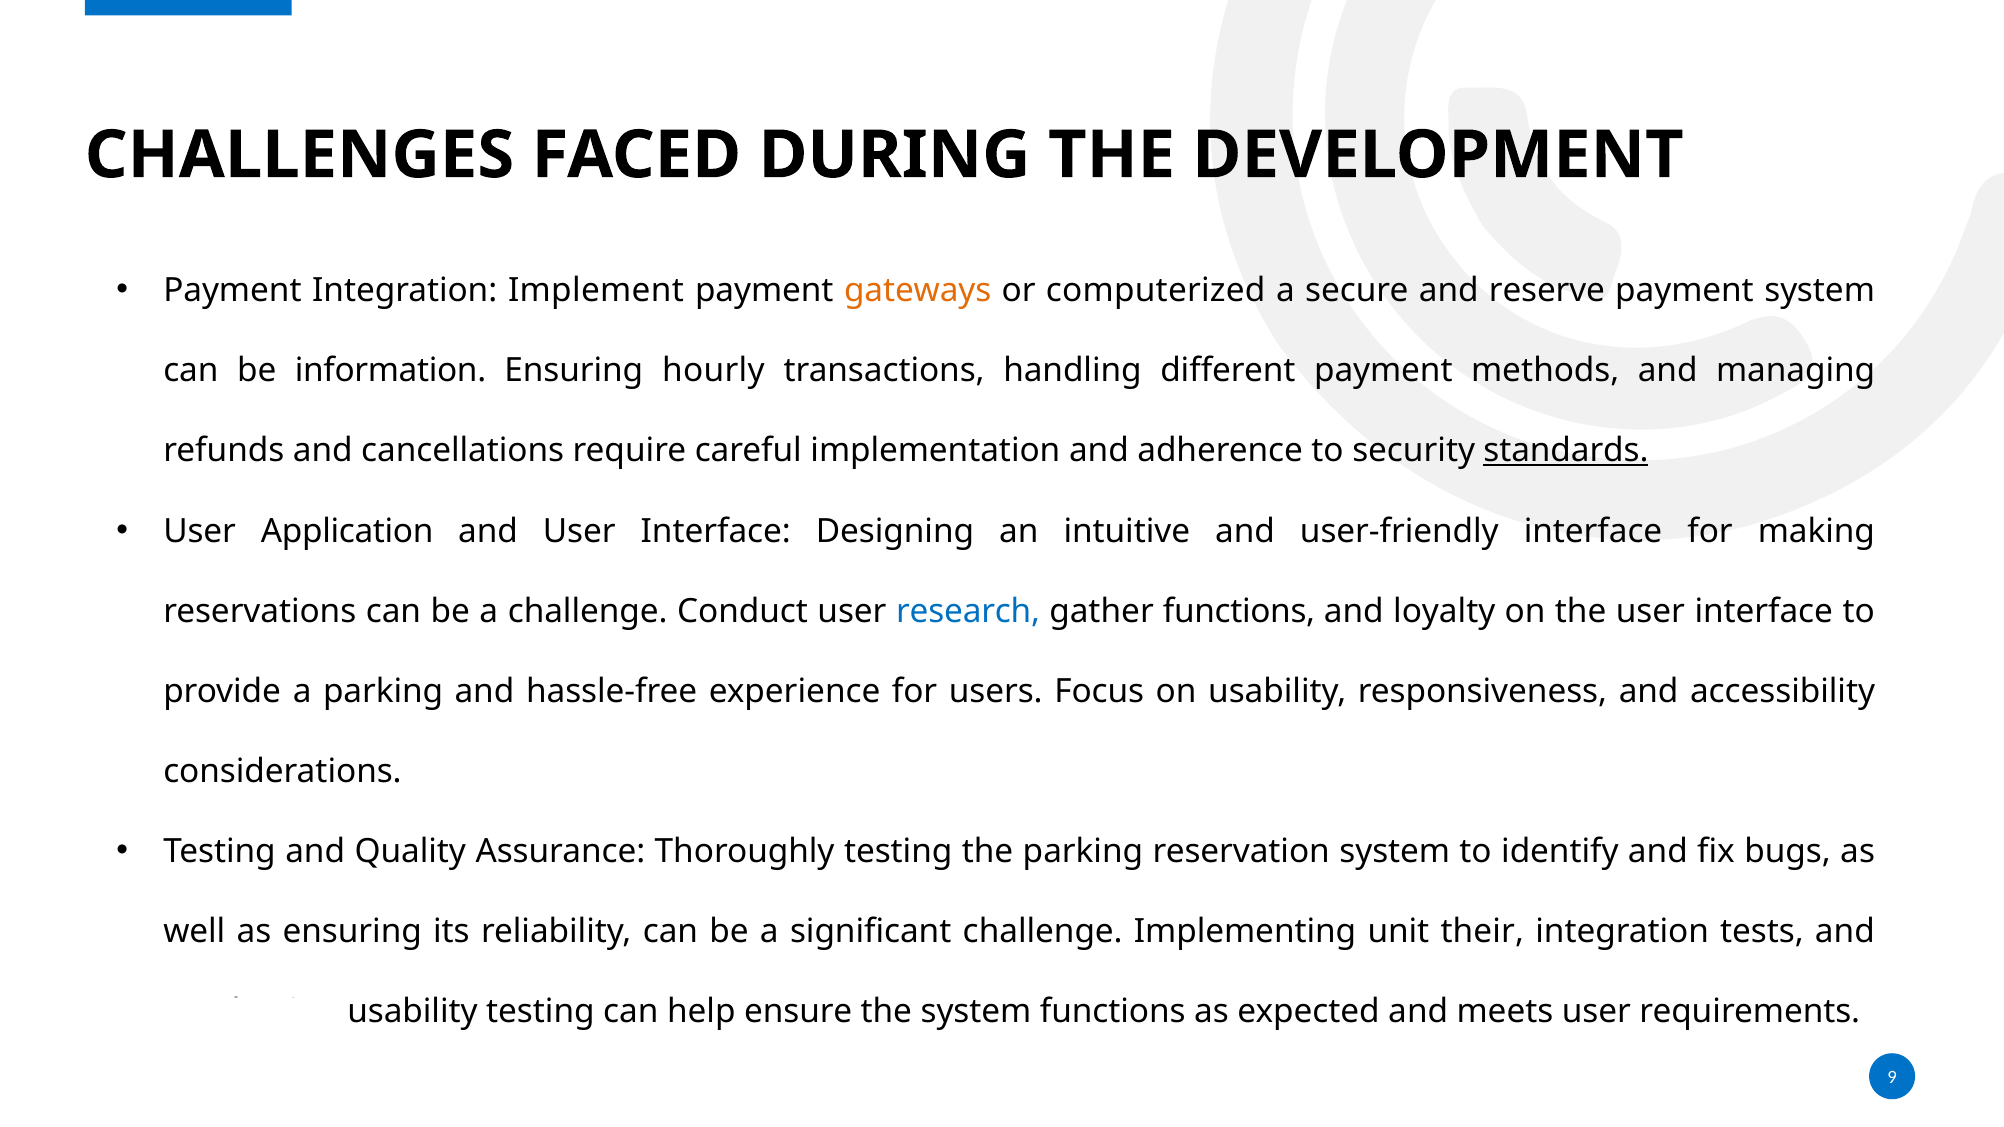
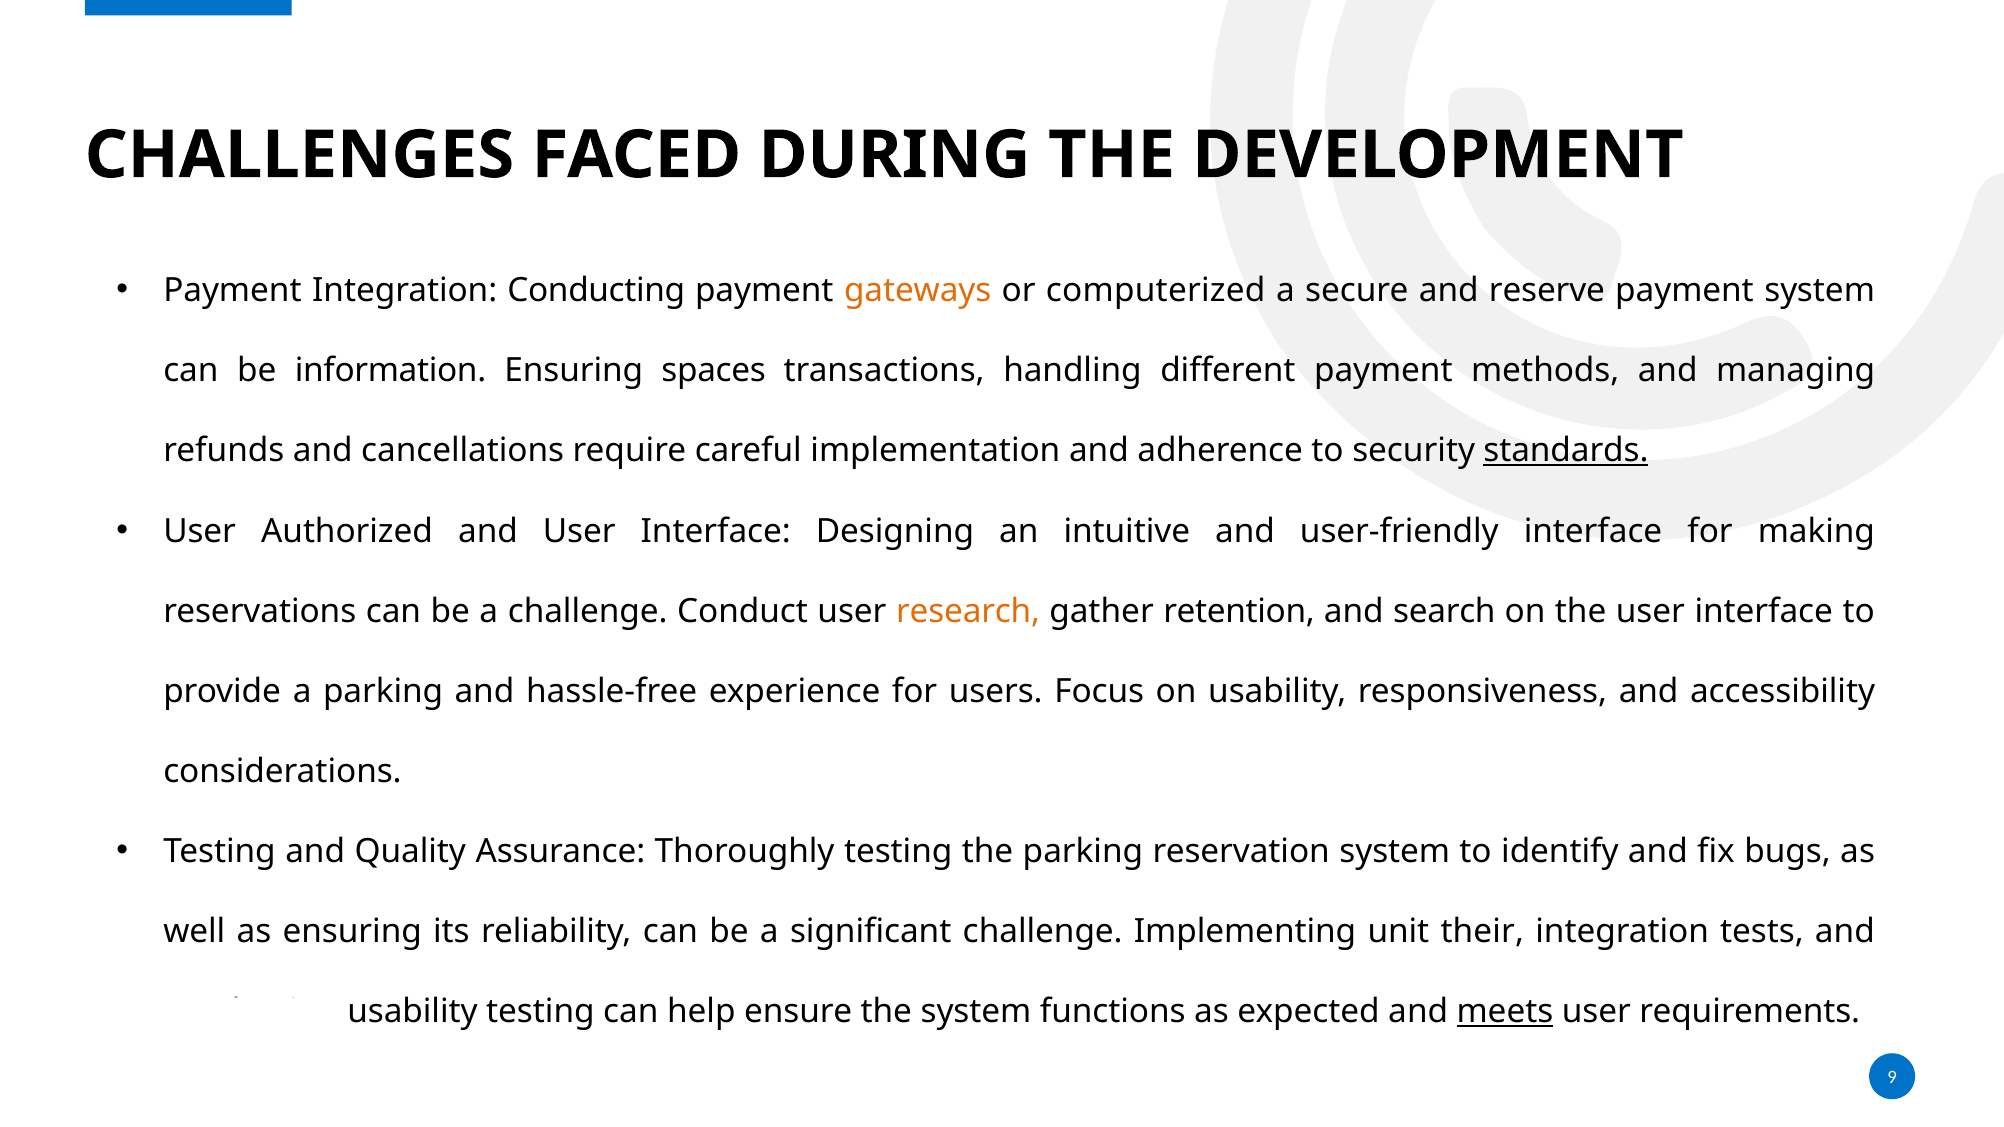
Integration Implement: Implement -> Conducting (596, 291)
hourly: hourly -> spaces (714, 371)
Application: Application -> Authorized (347, 531)
research colour: blue -> orange (968, 611)
gather functions: functions -> retention (1239, 611)
loyalty: loyalty -> search (1444, 611)
meets underline: none -> present (1505, 1012)
